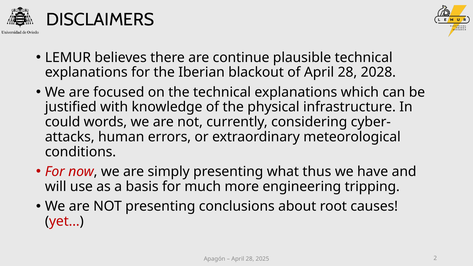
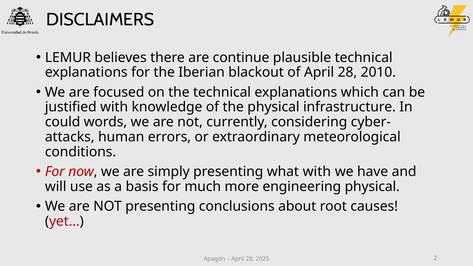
2028: 2028 -> 2010 (378, 72)
what thus: thus -> with (317, 172)
engineering tripping: tripping -> physical (372, 187)
